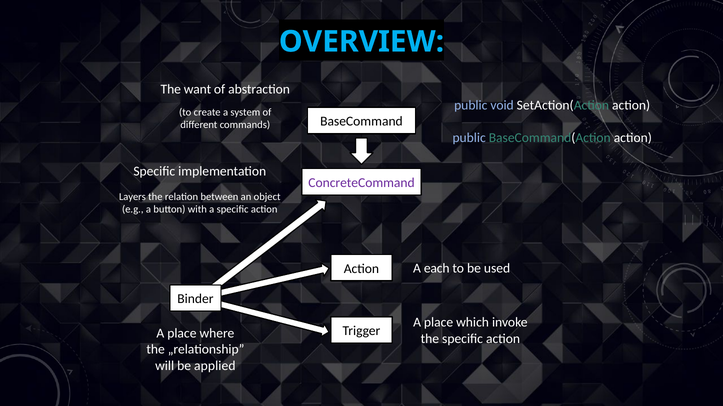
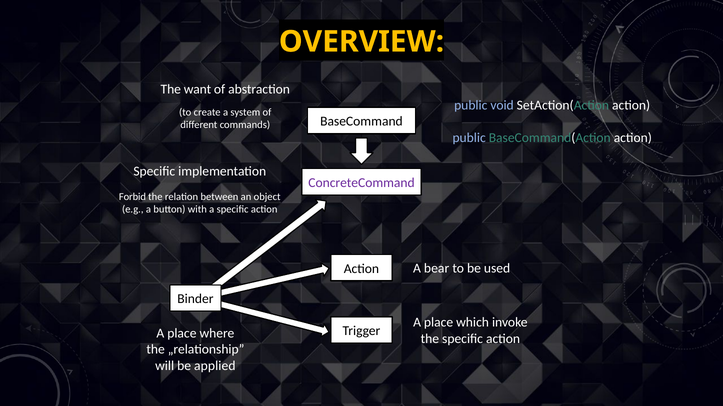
OVERVIEW colour: light blue -> yellow (361, 42)
Layers: Layers -> Forbid (132, 197)
each: each -> bear (437, 269)
